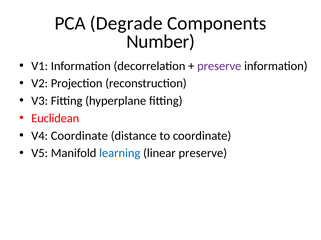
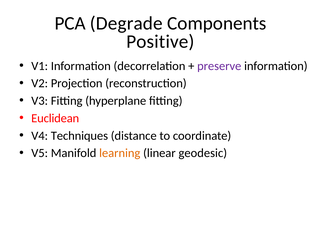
Number: Number -> Positive (160, 42)
V4 Coordinate: Coordinate -> Techniques (79, 136)
learning colour: blue -> orange (120, 154)
linear preserve: preserve -> geodesic (203, 154)
